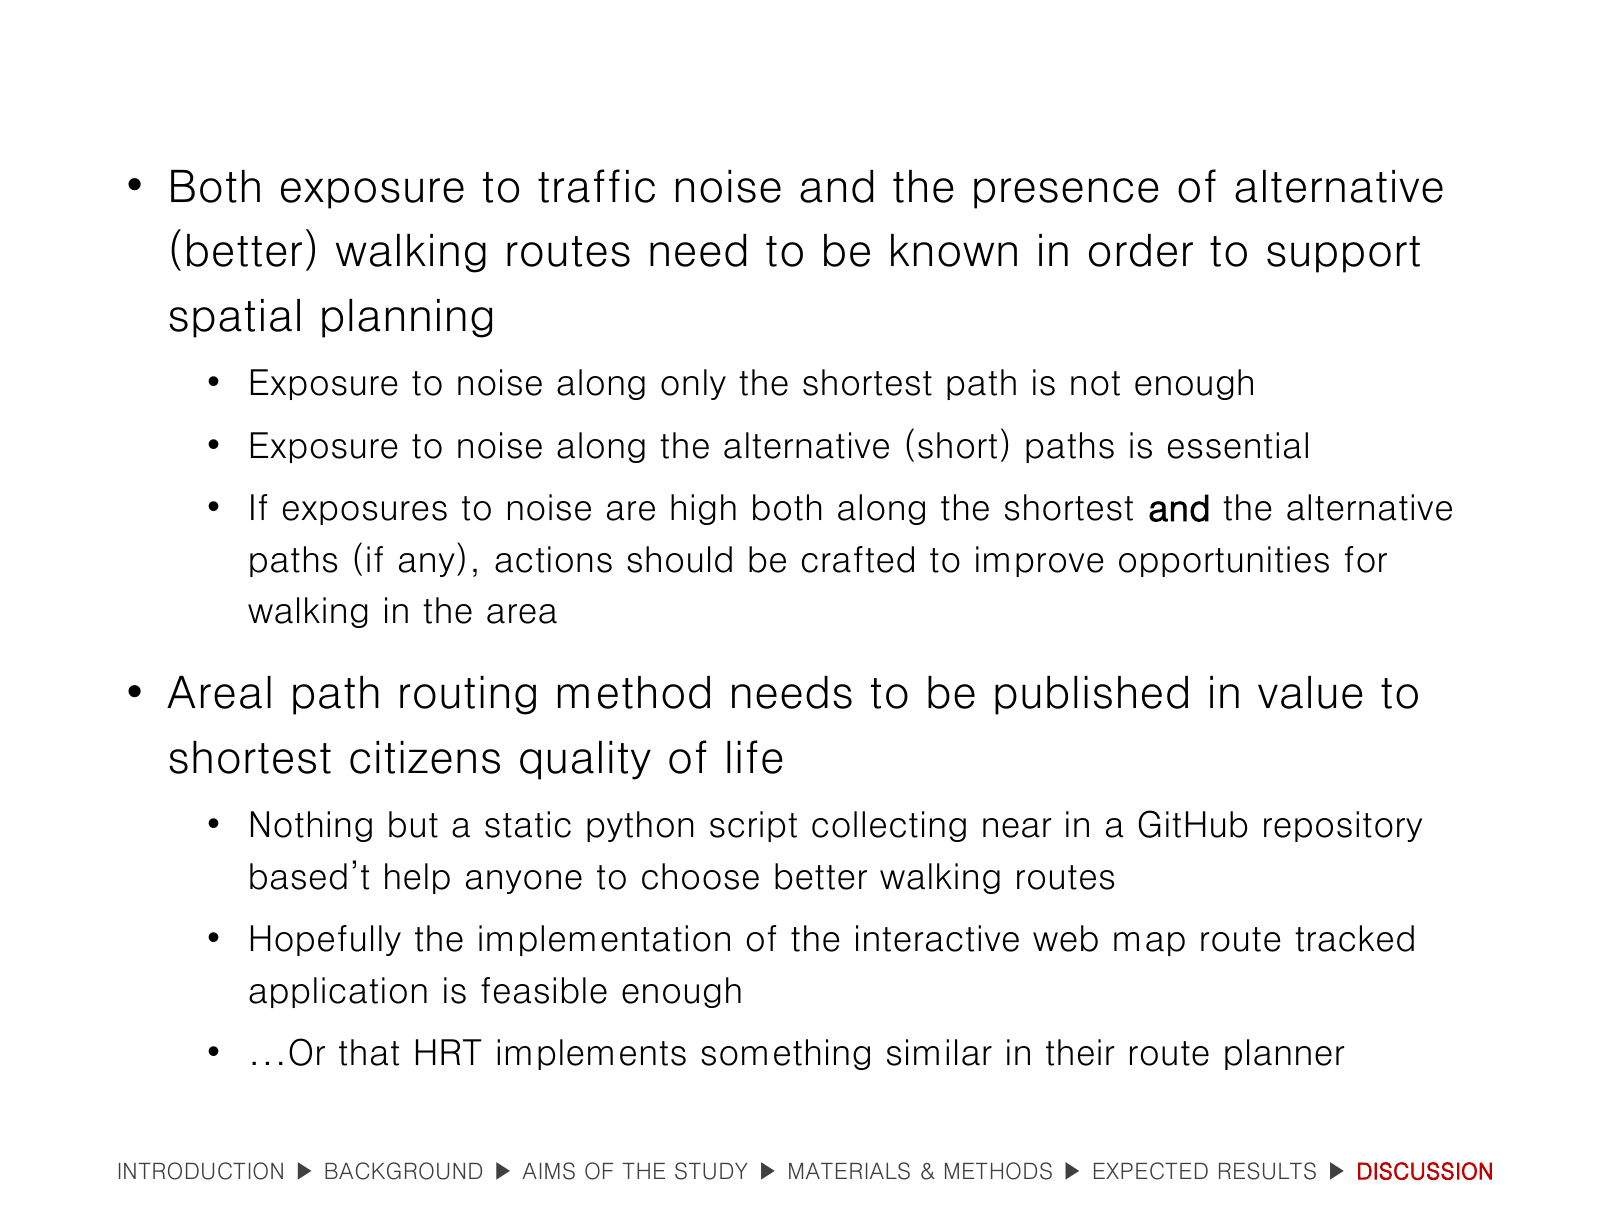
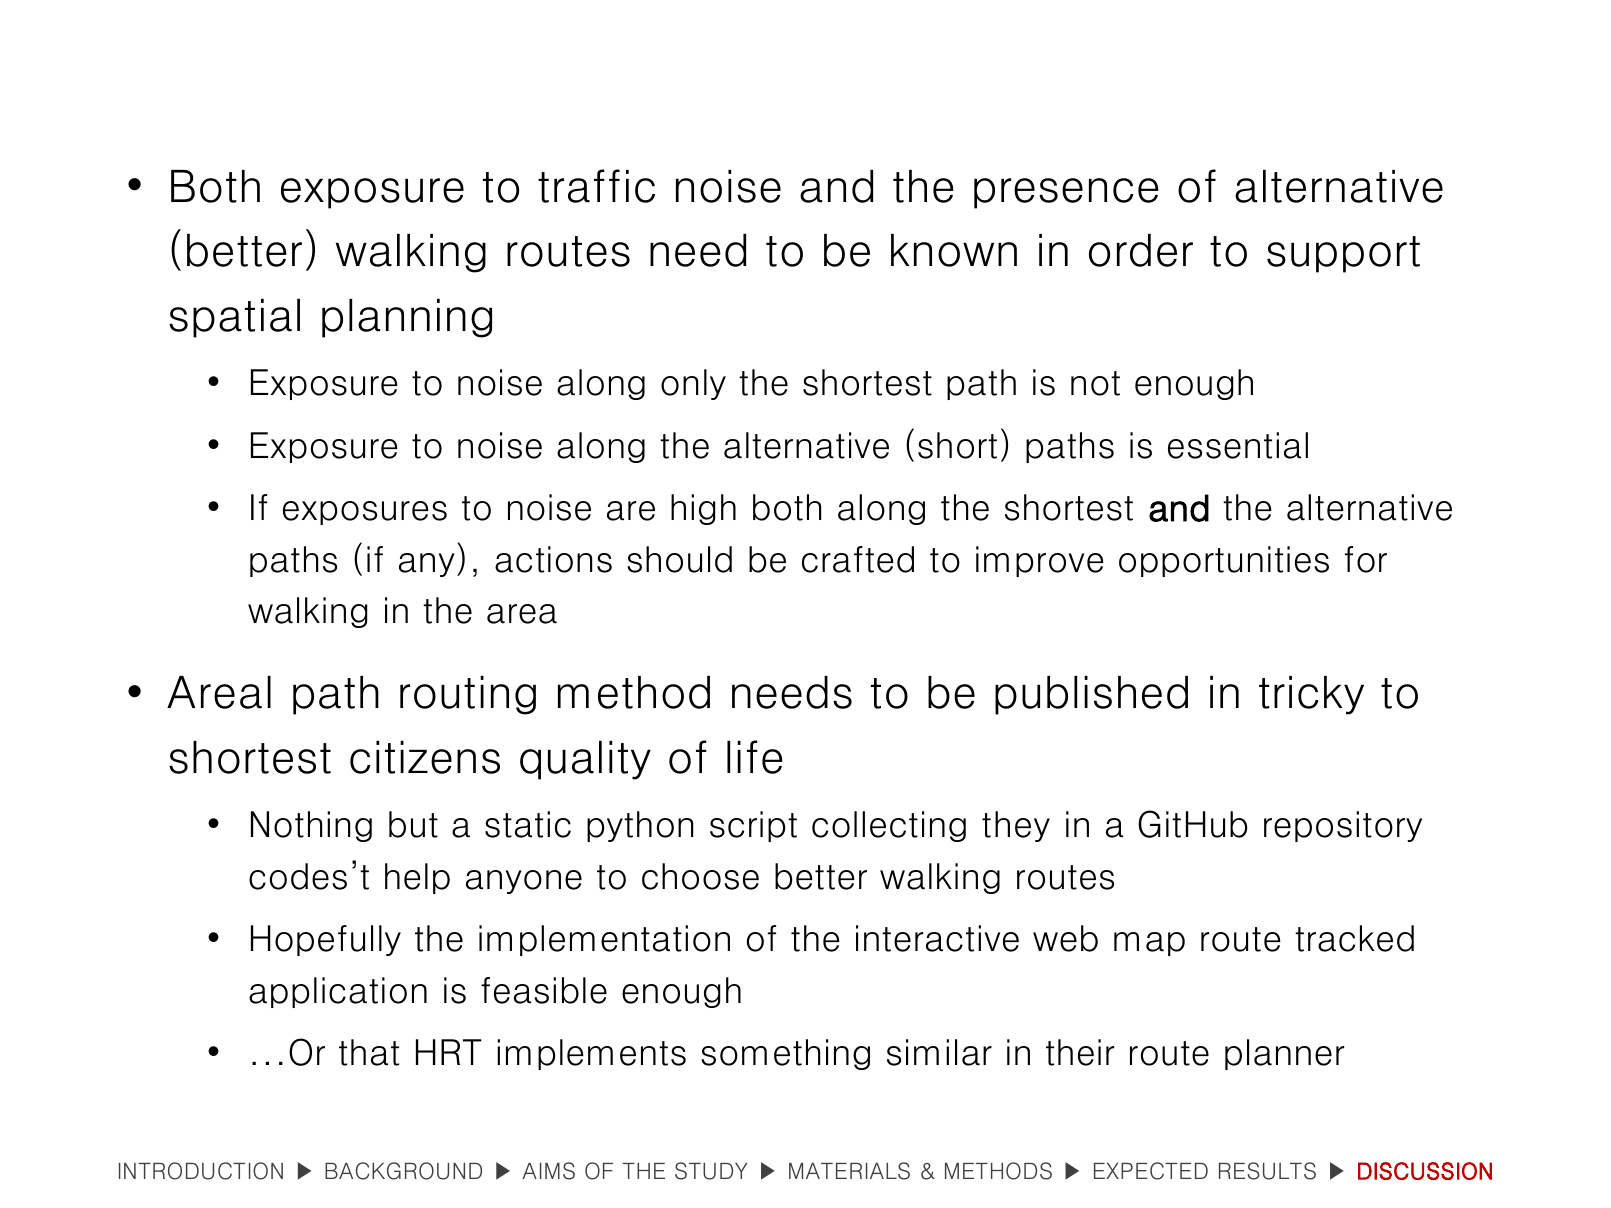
value: value -> tricky (1311, 694)
near: near -> they (1016, 826)
based’t: based’t -> codes’t (309, 877)
